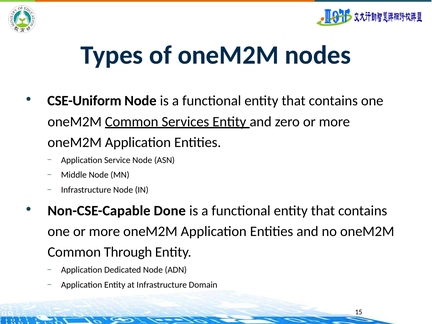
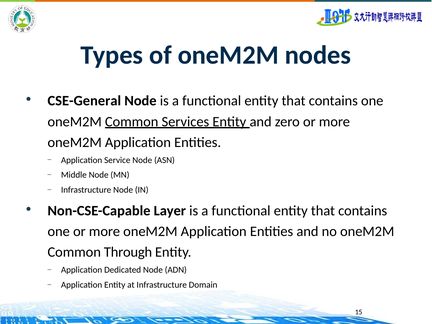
CSE-Uniform: CSE-Uniform -> CSE-General (84, 101)
Done: Done -> Layer (170, 211)
